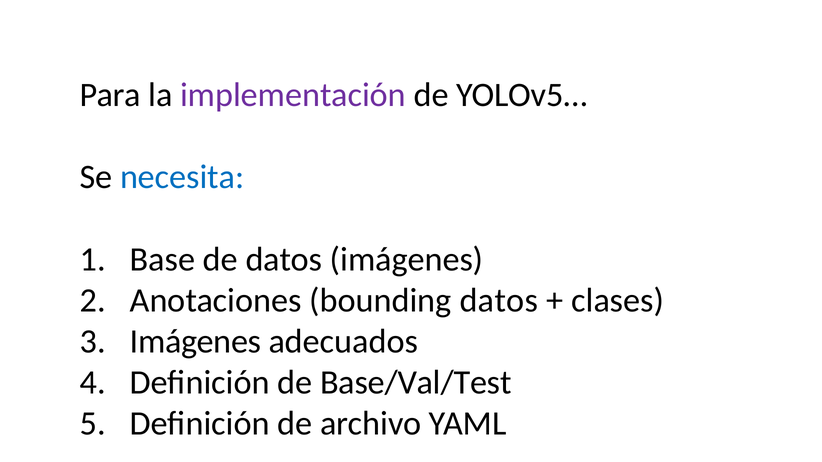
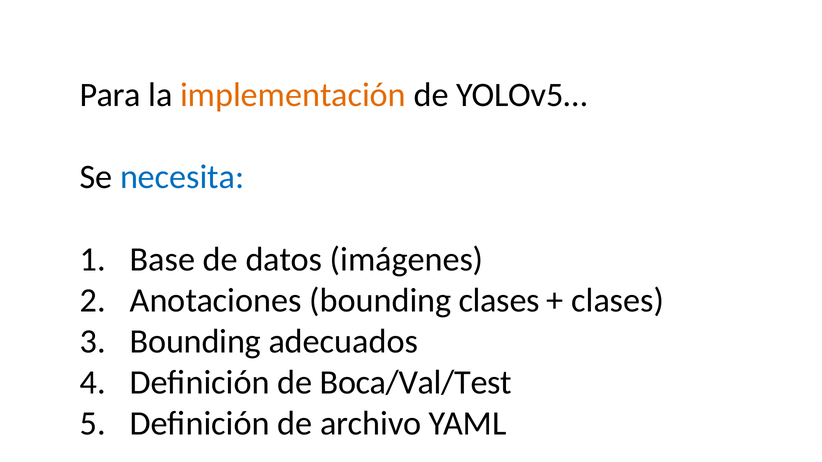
implementación colour: purple -> orange (293, 95)
bounding datos: datos -> clases (499, 301)
Imágenes: Imágenes -> Bounding (195, 342)
Base/Val/Test: Base/Val/Test -> Boca/Val/Test (416, 383)
